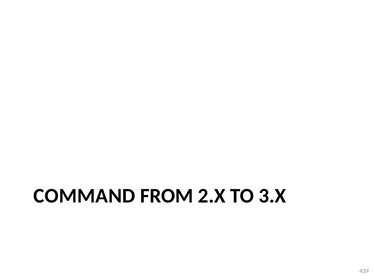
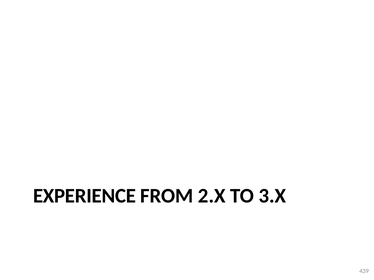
COMMAND: COMMAND -> EXPERIENCE (84, 196)
